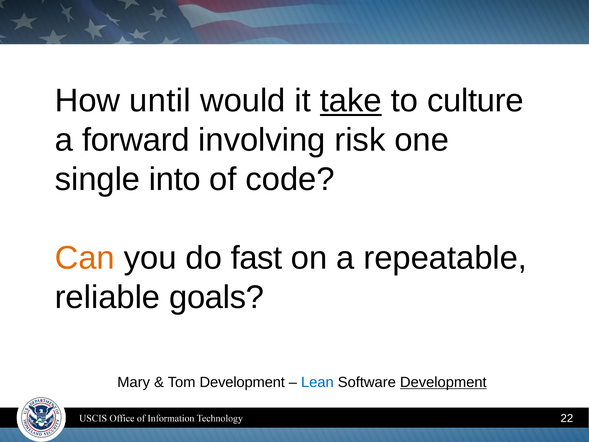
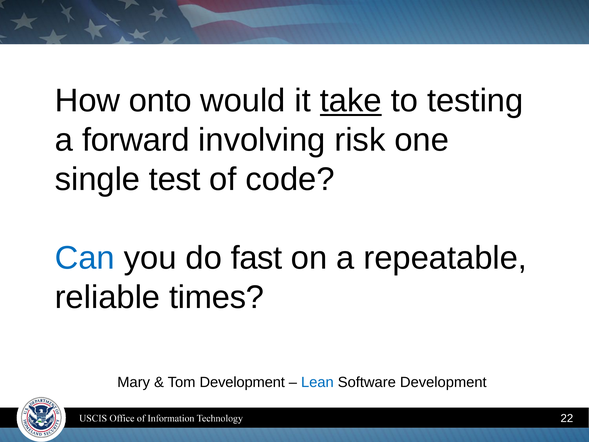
until: until -> onto (160, 101)
culture: culture -> testing (475, 101)
into: into -> test (175, 179)
Can colour: orange -> blue (85, 258)
goals: goals -> times (217, 297)
Development underline: present -> none (443, 382)
